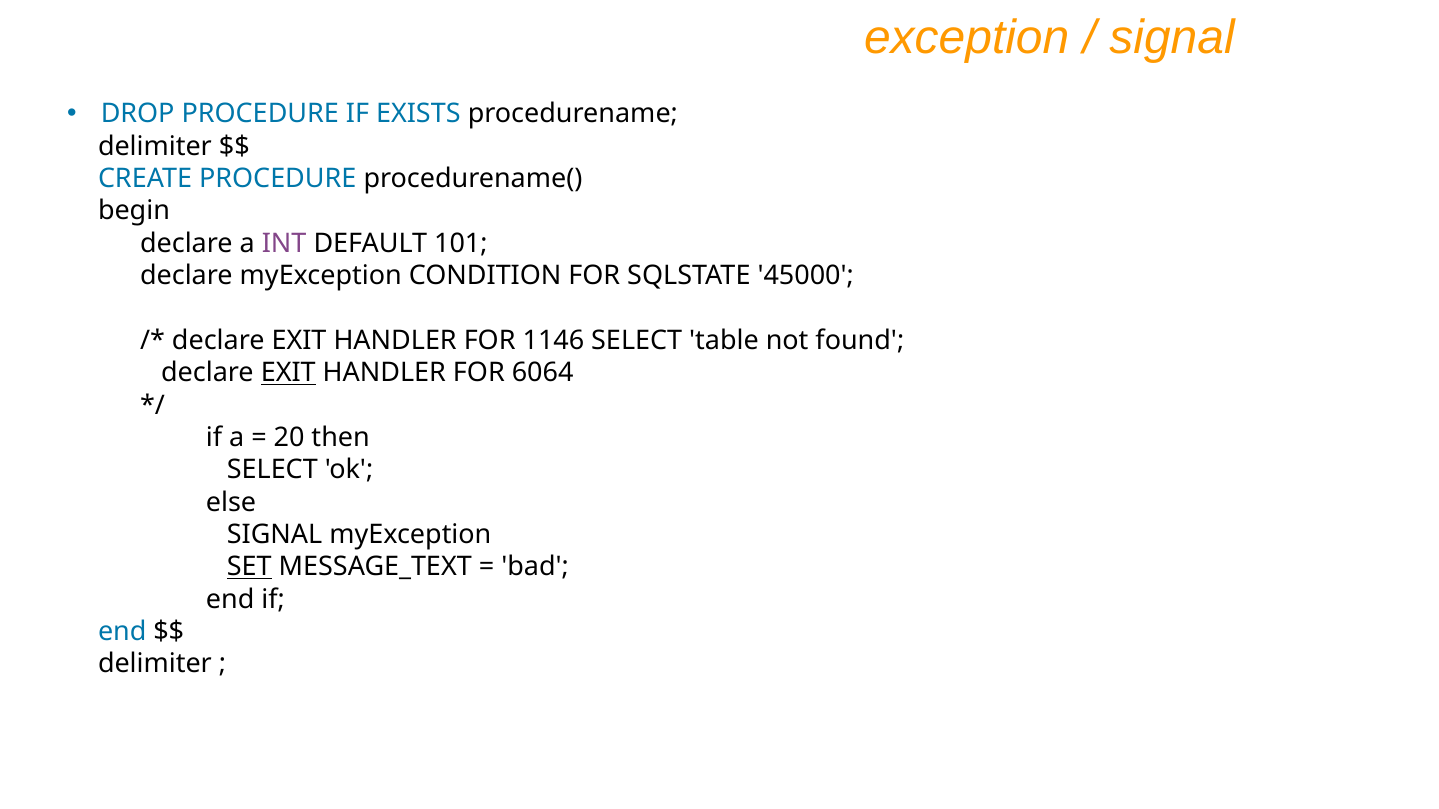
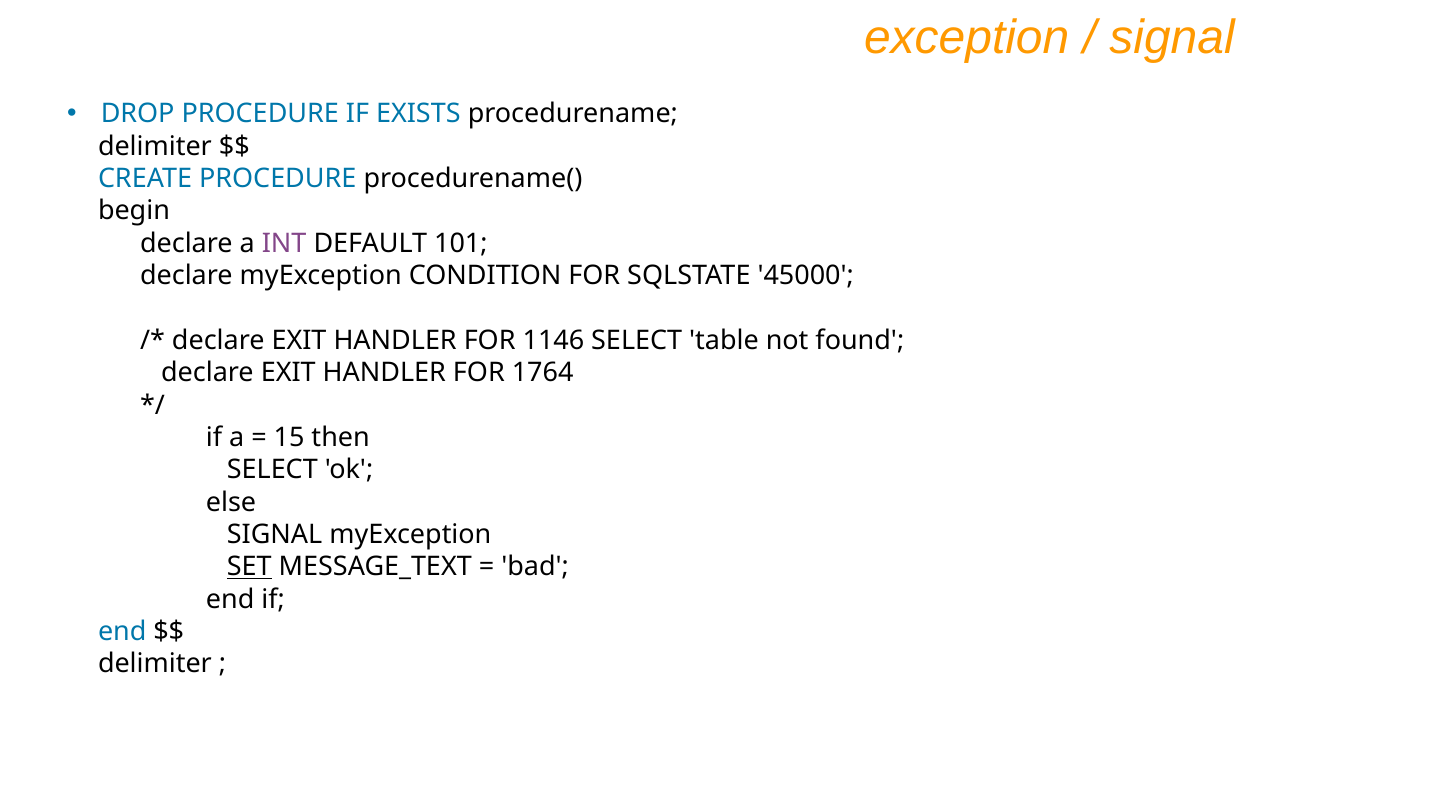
EXIT underline: present -> none (288, 373)
6064: 6064 -> 1764 (543, 373)
20: 20 -> 15 (289, 438)
